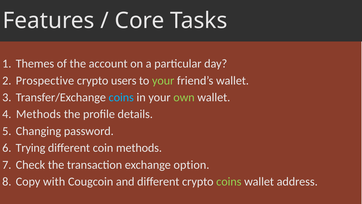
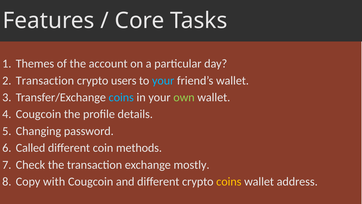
Prospective: Prospective -> Transaction (45, 80)
your colour: light green -> light blue (163, 80)
Methods: Methods -> Cougcoin (38, 114)
Trying: Trying -> Called (31, 148)
option: option -> mostly (192, 164)
coins colour: light green -> yellow (229, 181)
